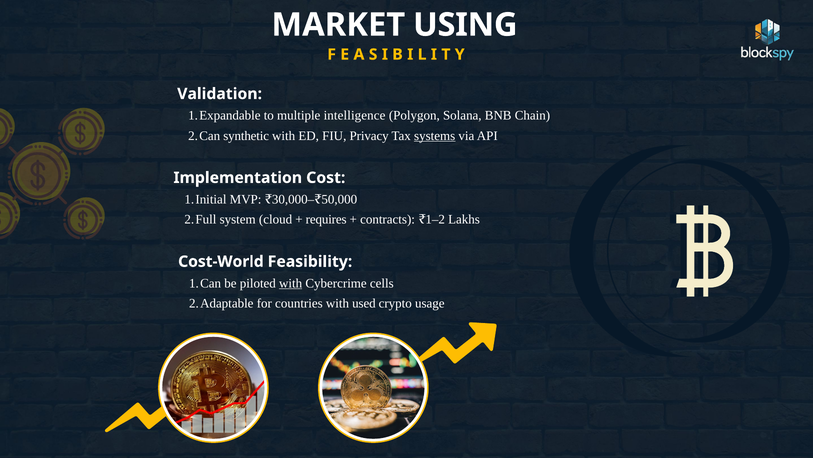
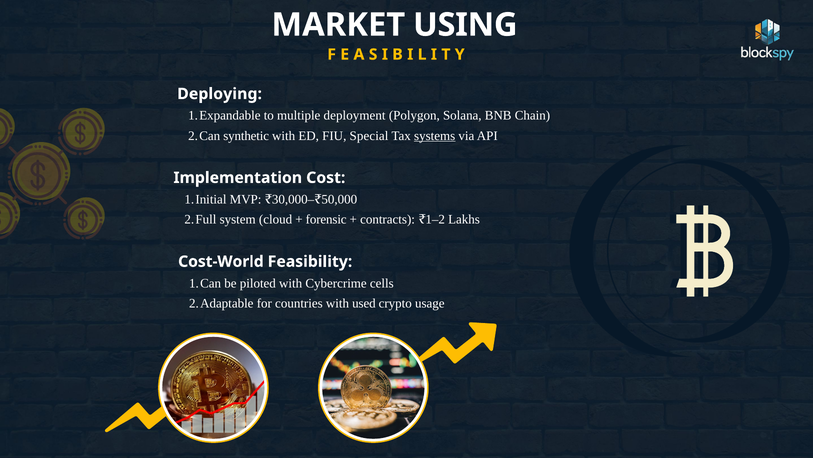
Validation: Validation -> Deploying (220, 94)
intelligence: intelligence -> deployment (355, 115)
Privacy: Privacy -> Special (369, 136)
requires: requires -> forensic (326, 219)
with underline: present -> none (291, 283)
